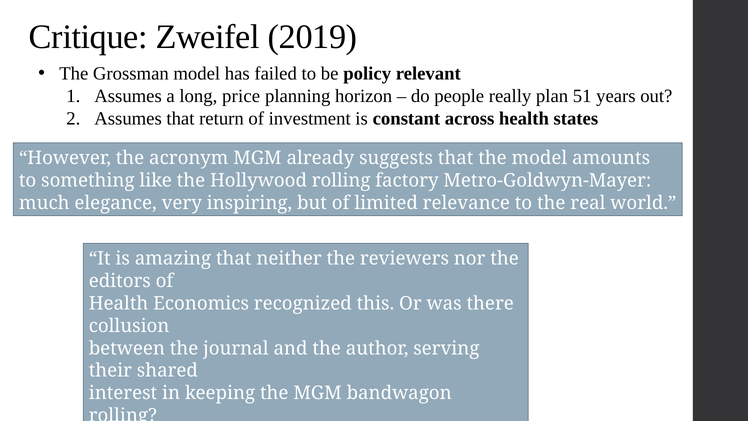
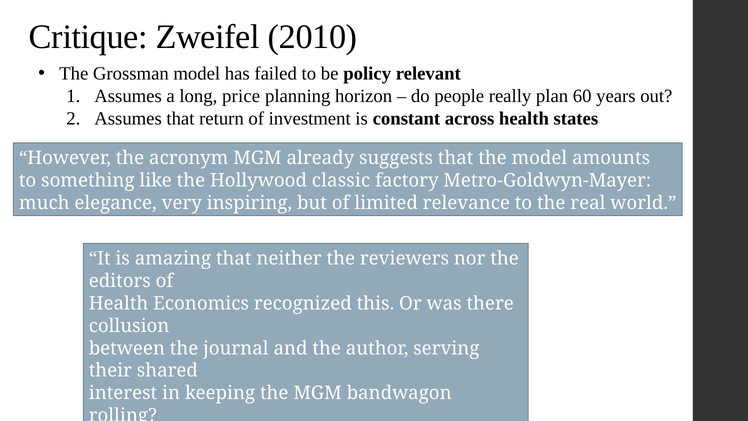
2019: 2019 -> 2010 (313, 37)
51: 51 -> 60 (582, 96)
Hollywood rolling: rolling -> classic (341, 180)
